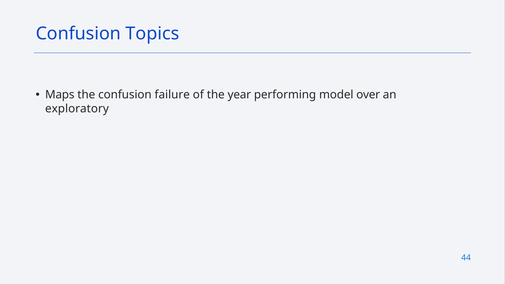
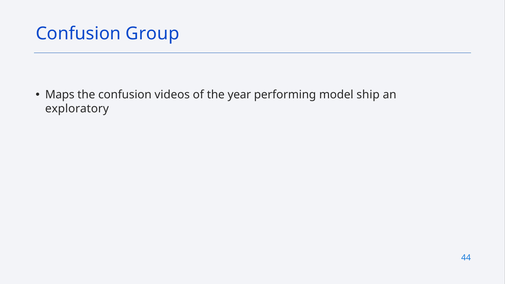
Topics: Topics -> Group (153, 34)
failure: failure -> videos (172, 95)
over: over -> ship (368, 95)
